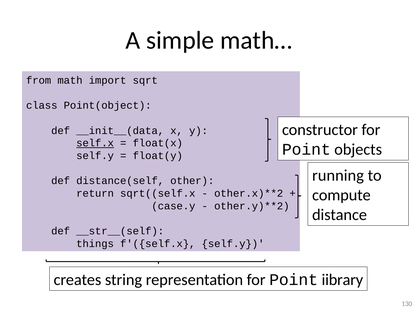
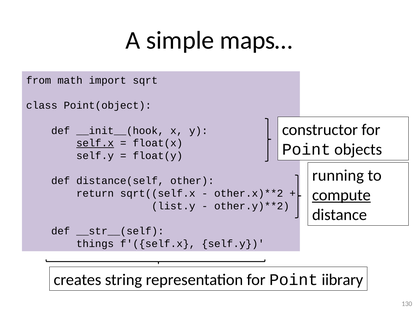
math…: math… -> maps… (256, 40)
__init__(data: __init__(data -> __init__(hook (120, 130)
compute underline: none -> present (341, 195)
case.y: case.y -> list.y (173, 206)
